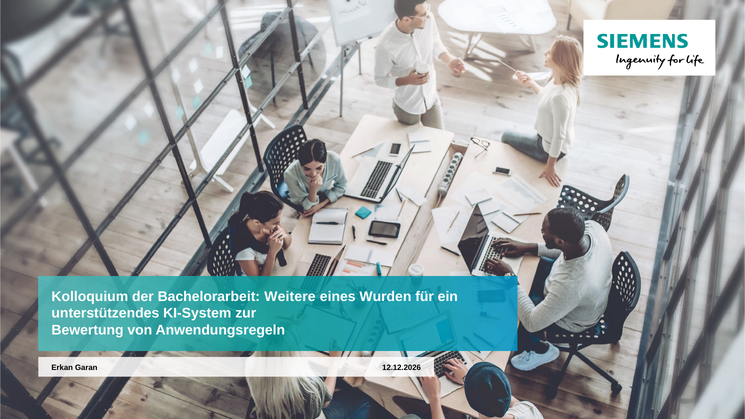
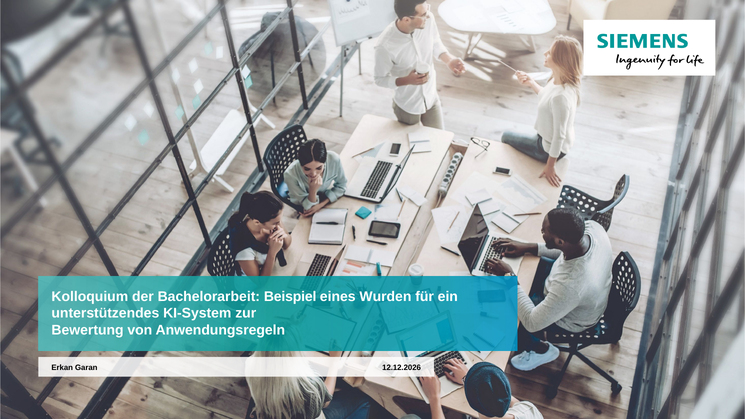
Weitere: Weitere -> Beispiel (290, 297)
